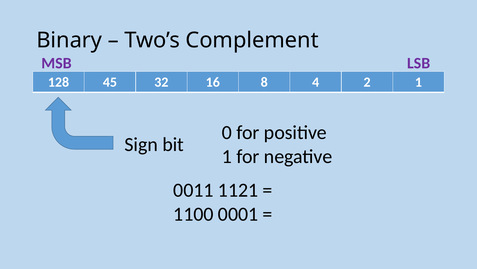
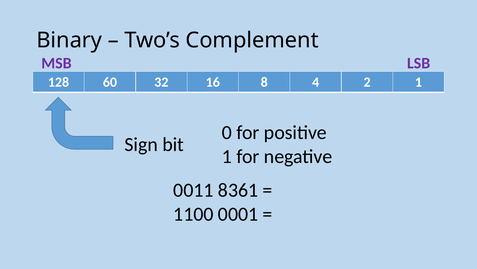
45: 45 -> 60 (110, 82)
1121: 1121 -> 8361 (238, 190)
